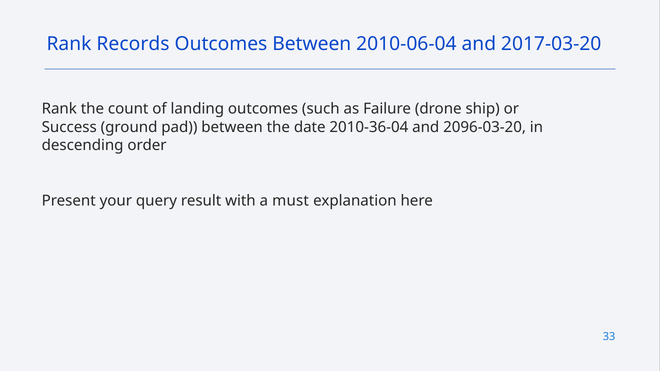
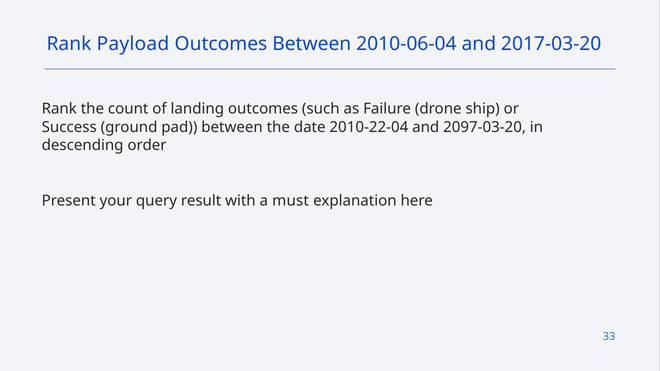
Records: Records -> Payload (133, 44)
2010-36-04: 2010-36-04 -> 2010-22-04 (369, 127)
2096-03-20: 2096-03-20 -> 2097-03-20 (485, 127)
